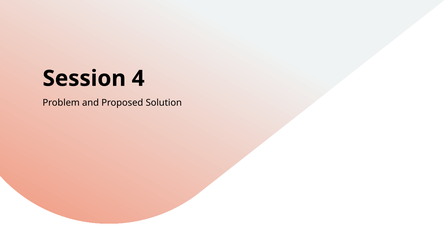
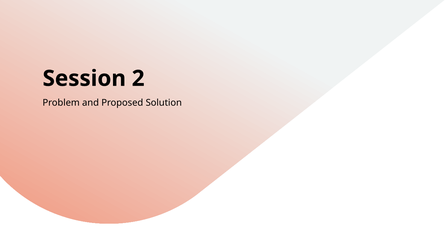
4: 4 -> 2 (138, 78)
